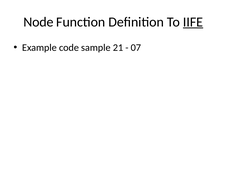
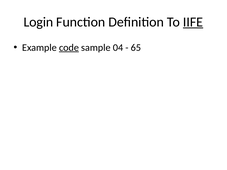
Node: Node -> Login (38, 22)
code underline: none -> present (69, 48)
21: 21 -> 04 (118, 48)
07: 07 -> 65 (136, 48)
